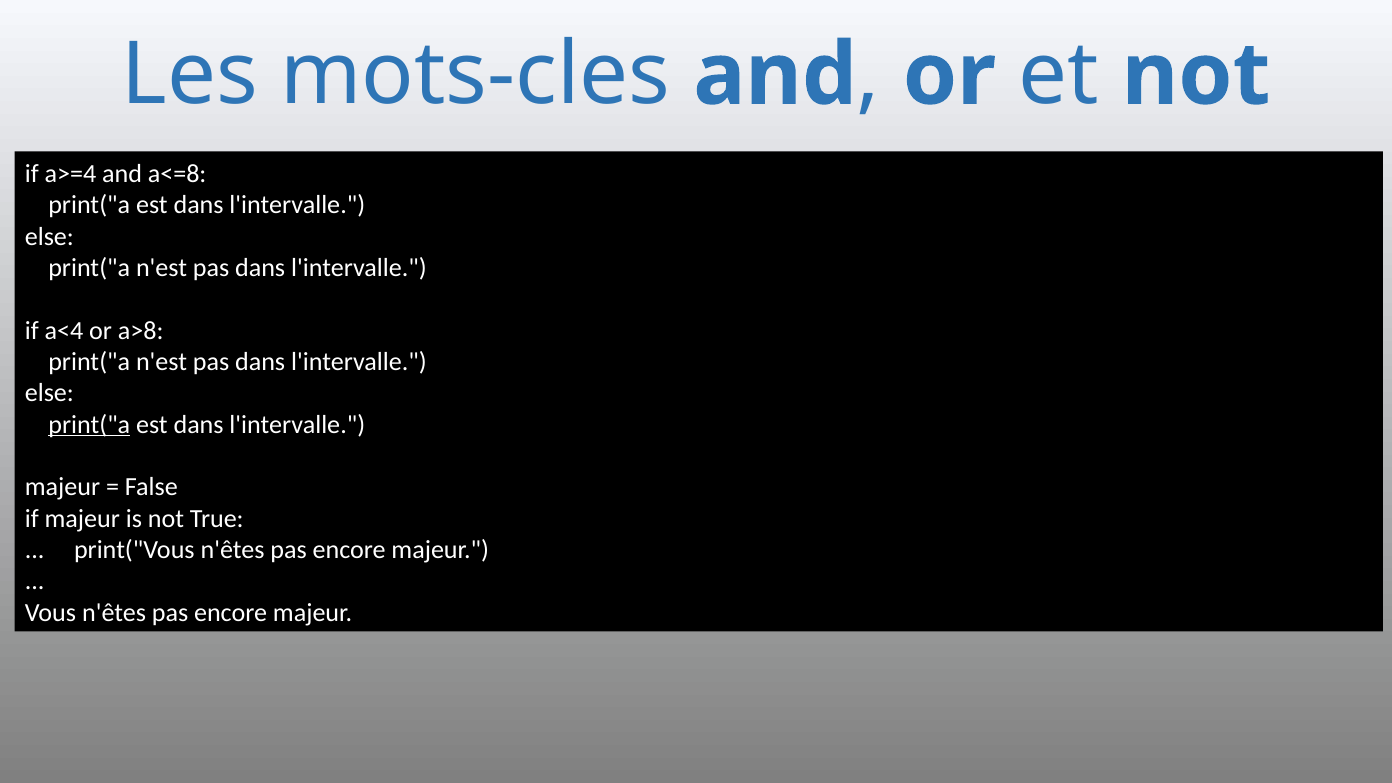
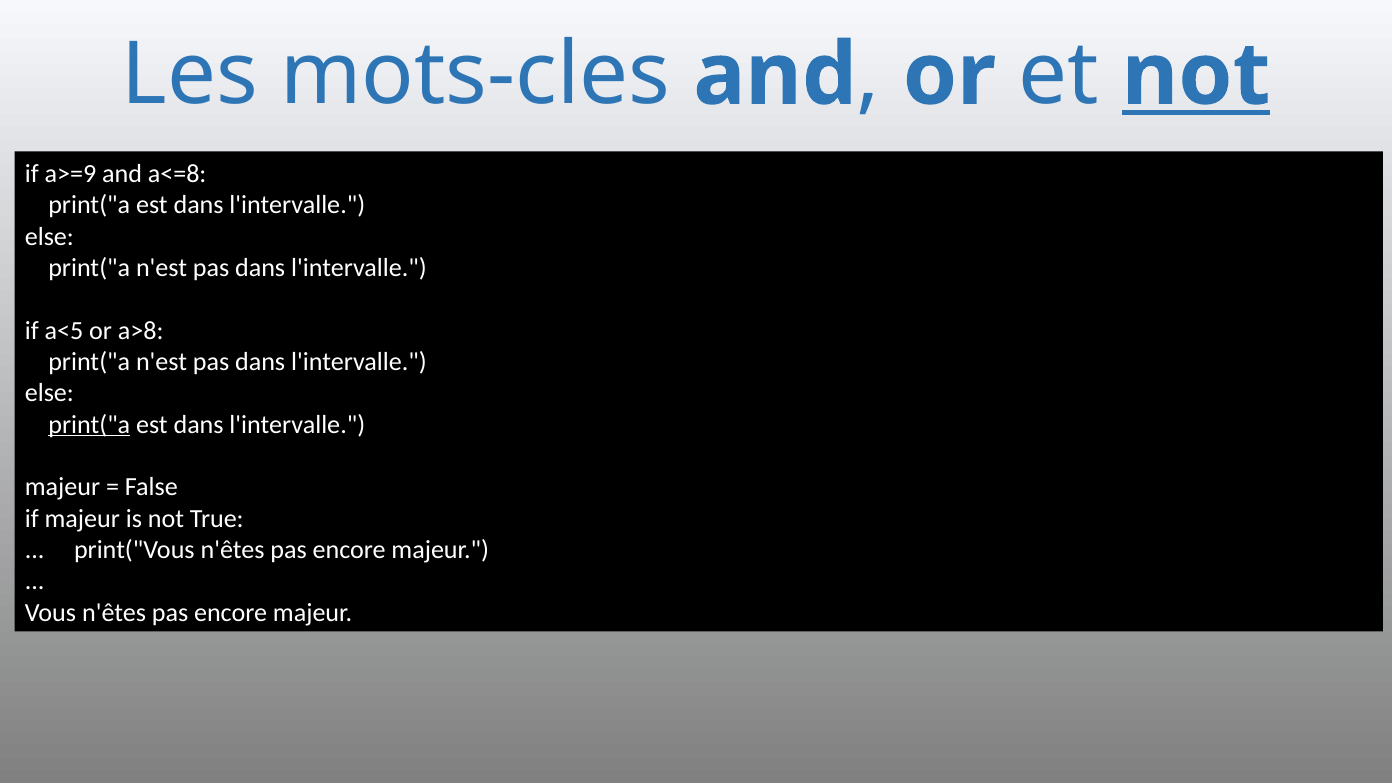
not underline: none -> present (1196, 75)
a>=4: a>=4 -> a>=9 (71, 174)
a<4: a<4 -> a<5 (64, 331)
